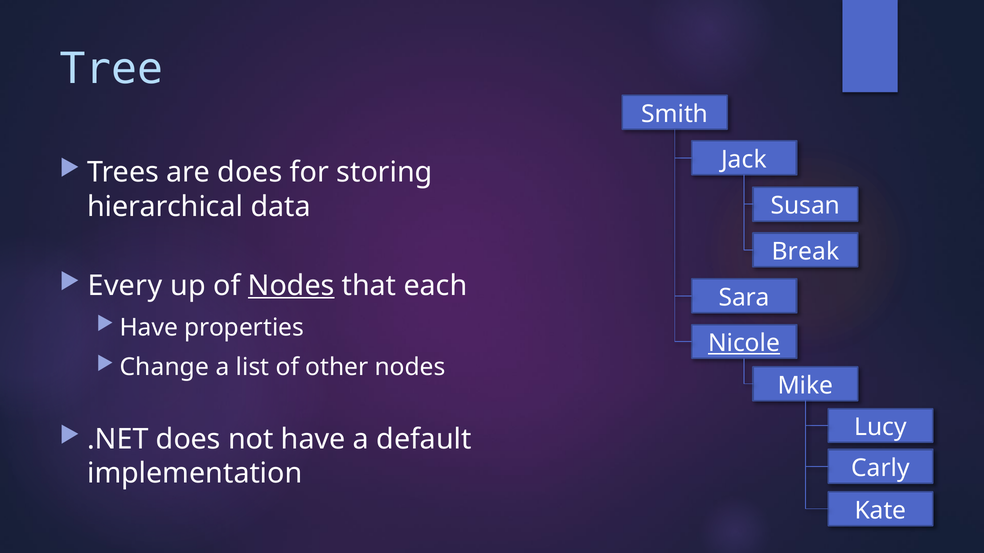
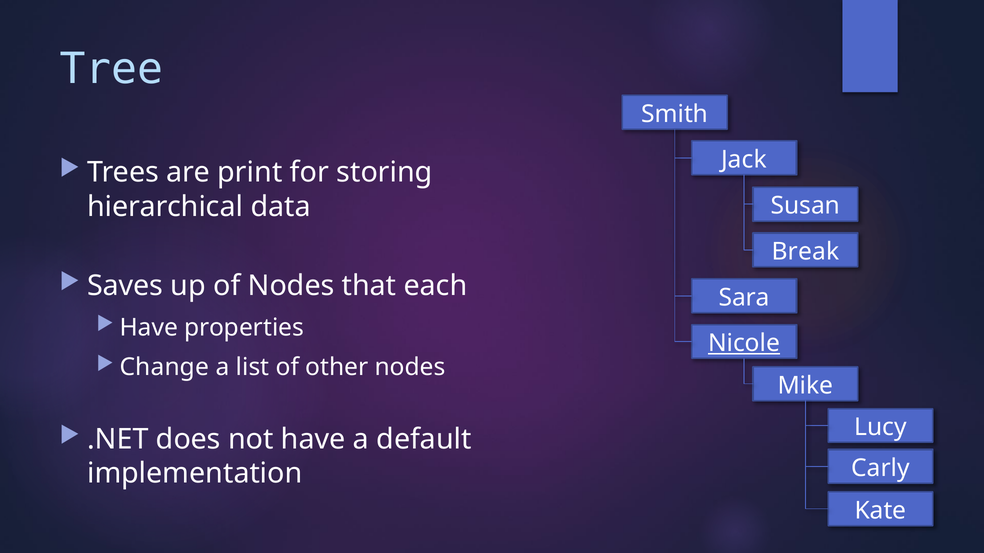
are does: does -> print (250, 172)
Every: Every -> Saves (125, 286)
Nodes underline: present -> none (291, 286)
